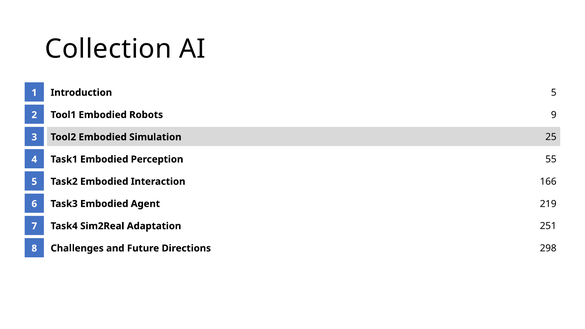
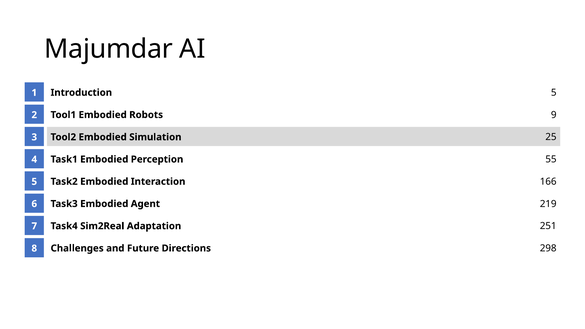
Collection: Collection -> Majumdar (109, 49)
